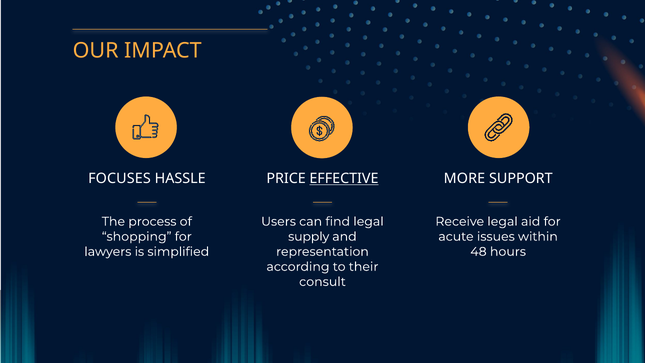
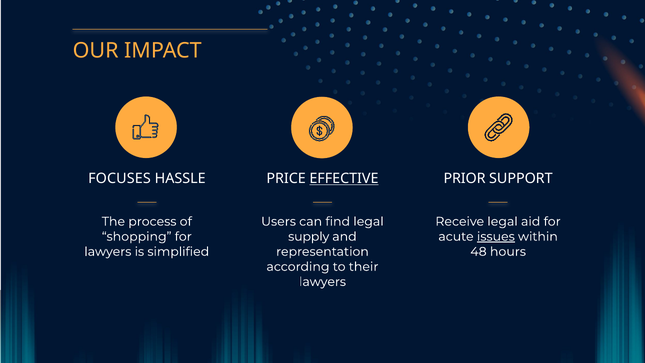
MORE: MORE -> PRIOR (465, 179)
issues underline: none -> present (496, 236)
consult: consult -> lawyers (323, 282)
